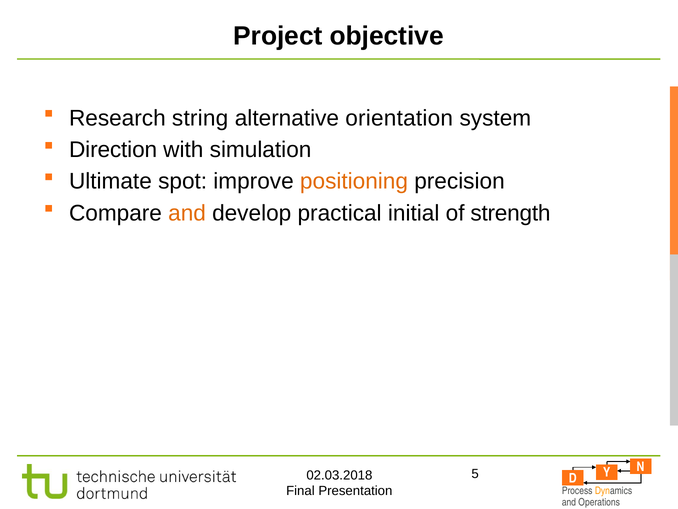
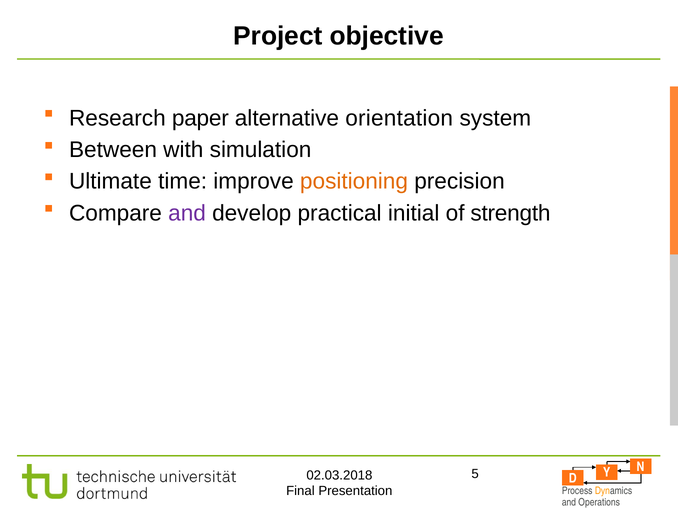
string: string -> paper (200, 118)
Direction: Direction -> Between (113, 150)
spot: spot -> time (183, 181)
and colour: orange -> purple (187, 213)
